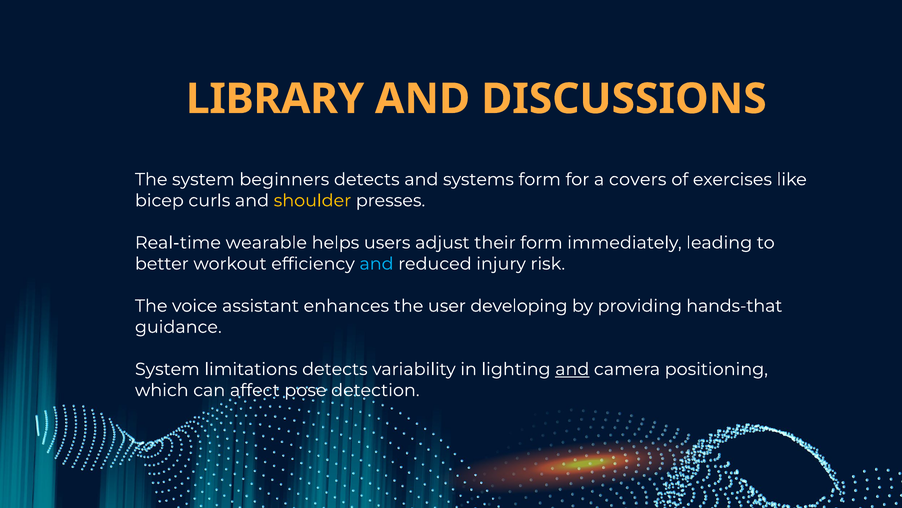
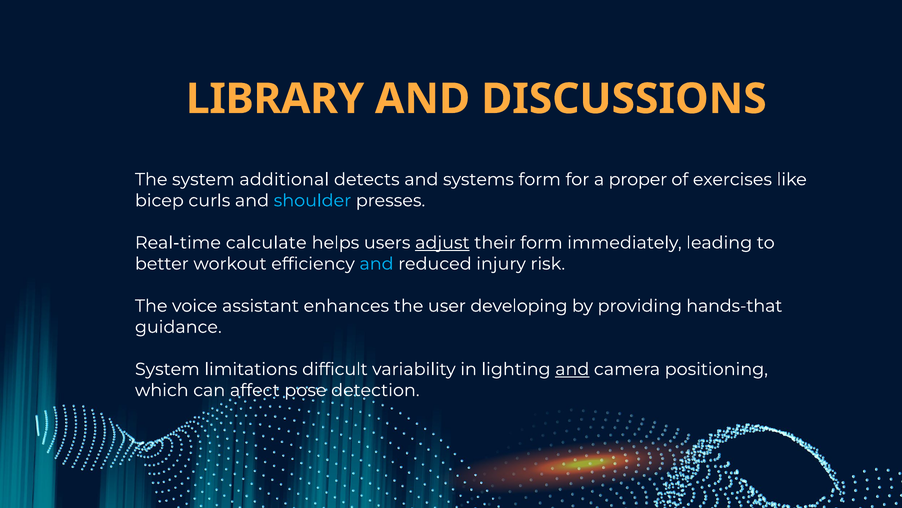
beginners: beginners -> additional (284, 179)
covers: covers -> proper (638, 179)
shoulder colour: yellow -> light blue (312, 200)
wearable: wearable -> calculate (266, 242)
adjust underline: none -> present (442, 242)
limitations detects: detects -> difficult (335, 369)
